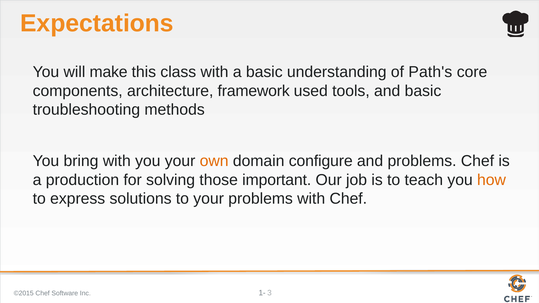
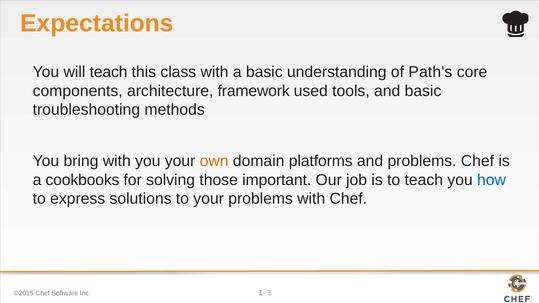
will make: make -> teach (109, 72)
configure: configure -> platforms (321, 161)
production: production -> cookbooks (83, 180)
how colour: orange -> blue (492, 180)
